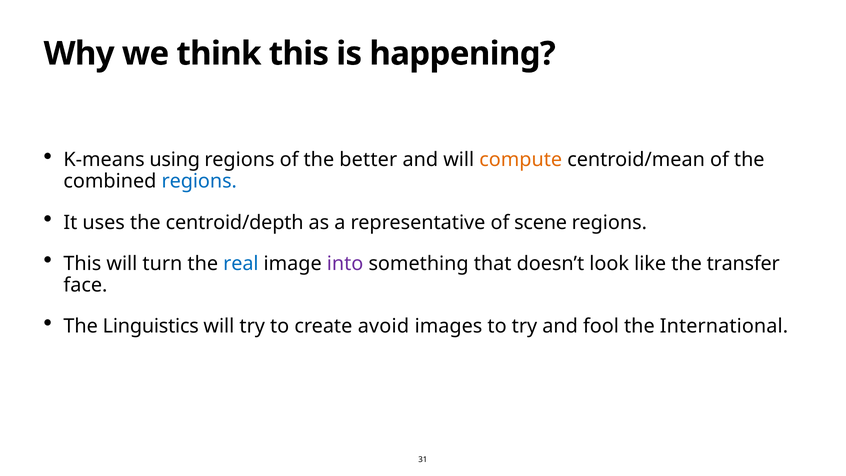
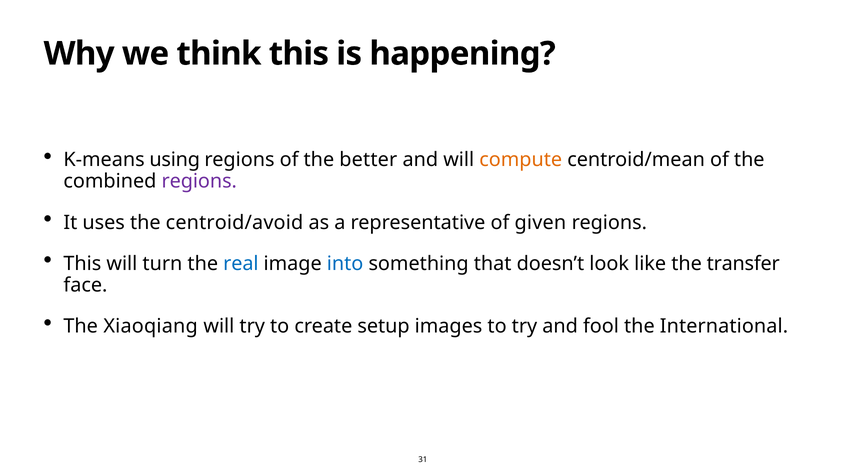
regions colour: blue -> purple (199, 181)
centroid/depth: centroid/depth -> centroid/avoid (234, 222)
scene: scene -> given (540, 222)
into colour: purple -> blue (345, 264)
Linguistics: Linguistics -> Xiaoqiang (151, 326)
avoid: avoid -> setup (384, 326)
